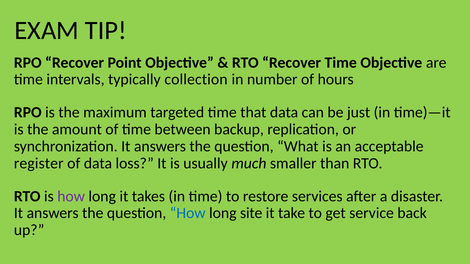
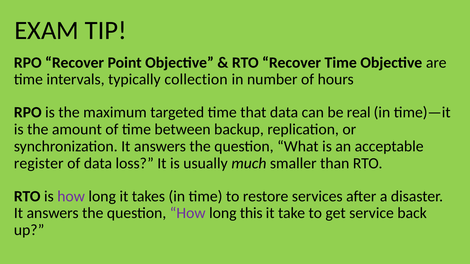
just: just -> real (359, 113)
How colour: blue -> purple (188, 213)
site: site -> this (251, 213)
